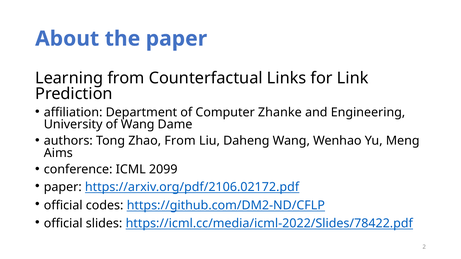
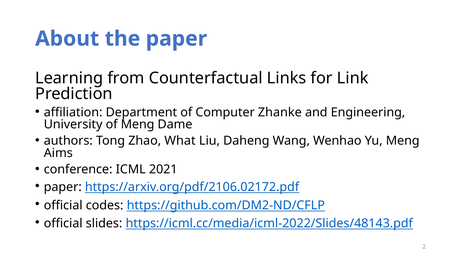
of Wang: Wang -> Meng (138, 125)
Zhao From: From -> What (180, 141)
2099: 2099 -> 2021 (163, 170)
https://icml.cc/media/icml-2022/Slides/78422.pdf: https://icml.cc/media/icml-2022/Slides/78422.pdf -> https://icml.cc/media/icml-2022/Slides/48143.pdf (269, 224)
